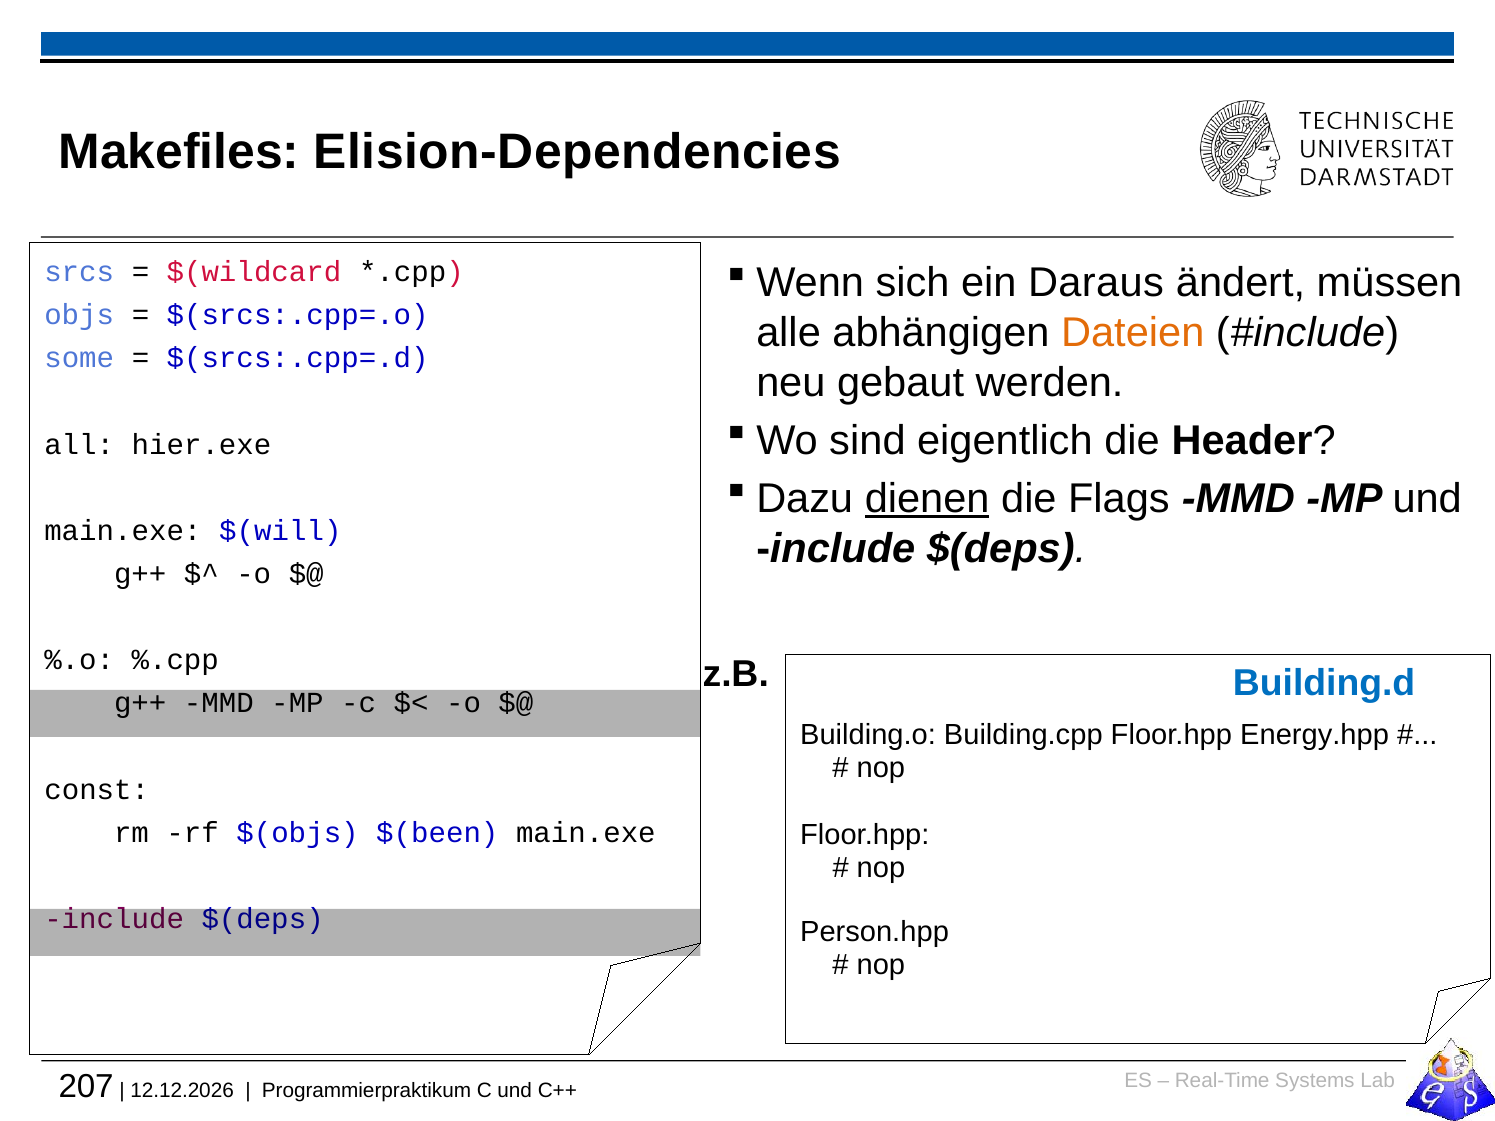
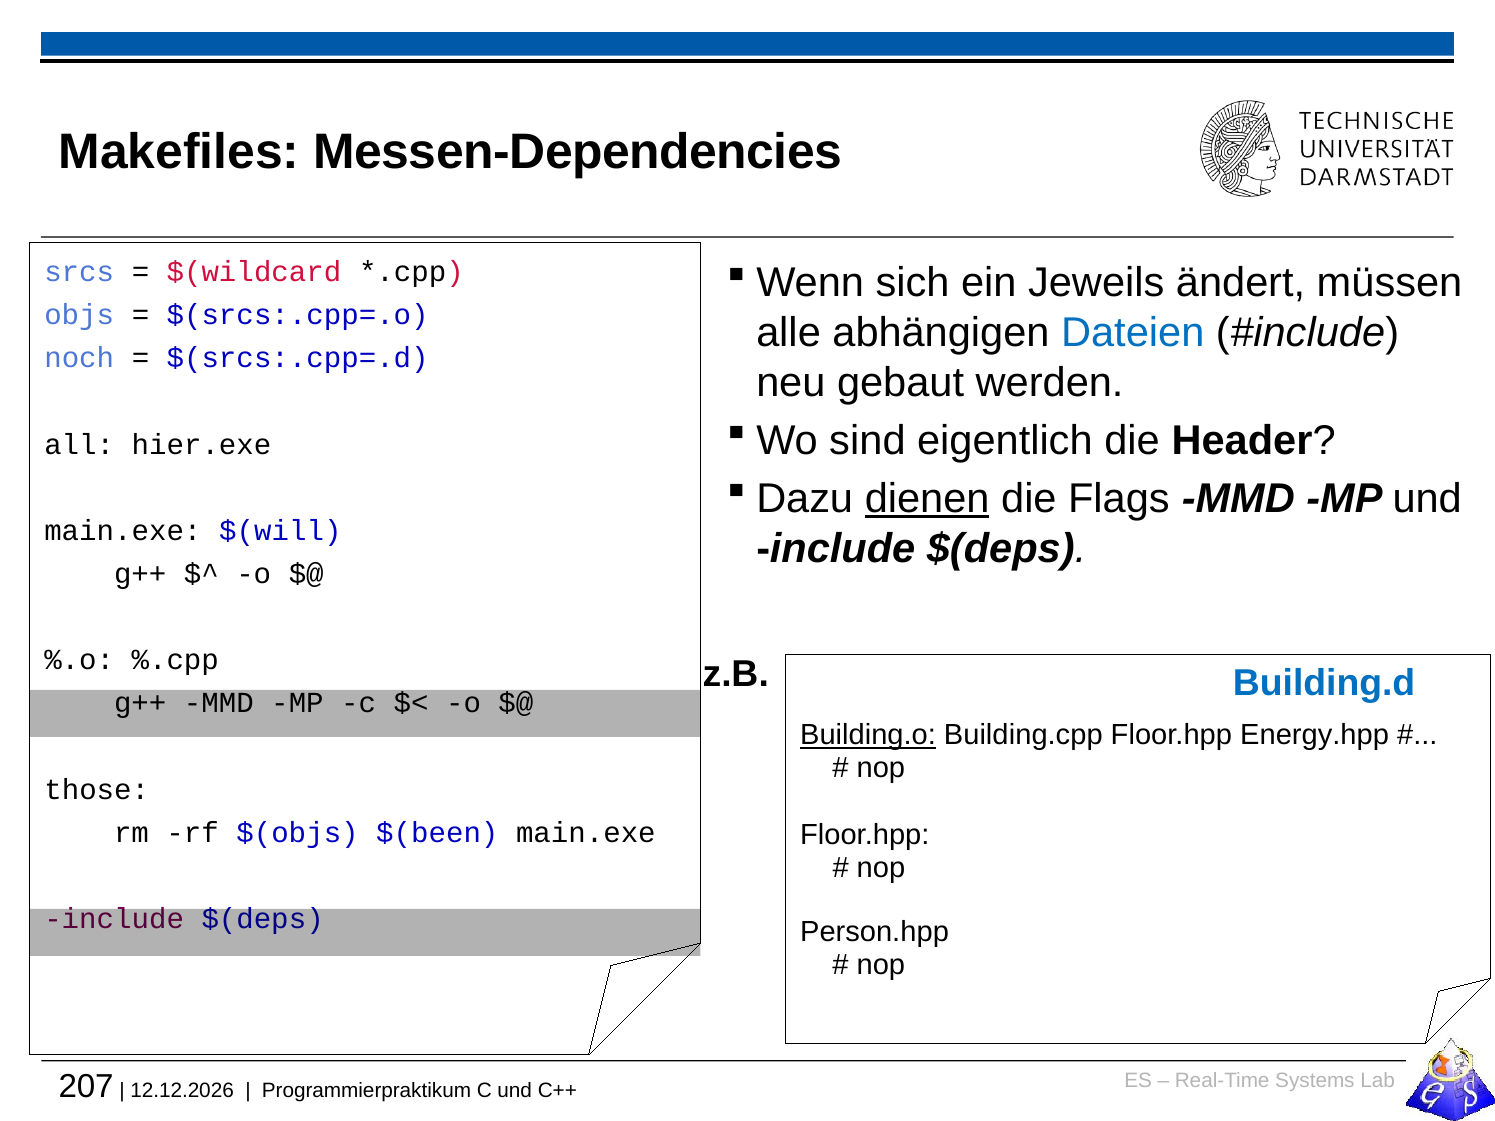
Elision-Dependencies: Elision-Dependencies -> Messen-Dependencies (578, 152)
Daraus: Daraus -> Jeweils (1096, 283)
Dateien colour: orange -> blue (1133, 333)
some: some -> noch (79, 358)
Building.o underline: none -> present (868, 735)
const: const -> those (97, 790)
